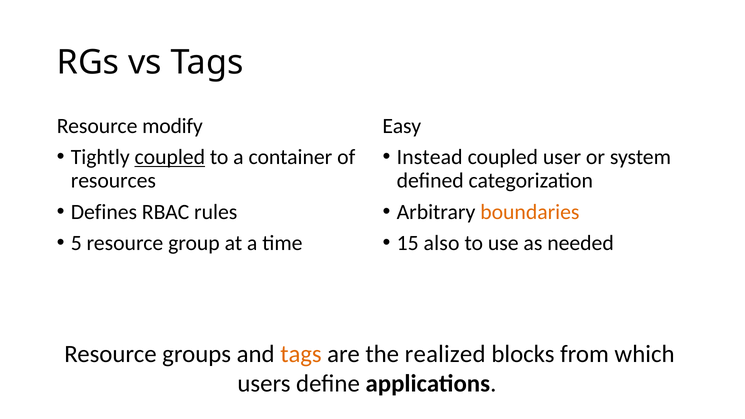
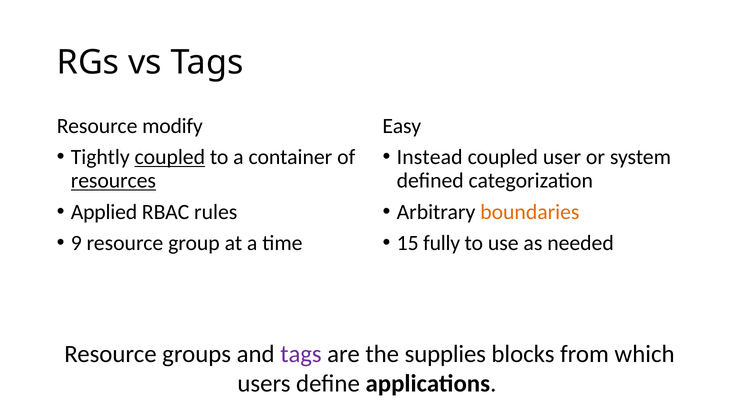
resources underline: none -> present (113, 181)
Defines: Defines -> Applied (104, 212)
5: 5 -> 9 (76, 243)
also: also -> fully (442, 243)
tags colour: orange -> purple (301, 354)
realized: realized -> supplies (445, 354)
